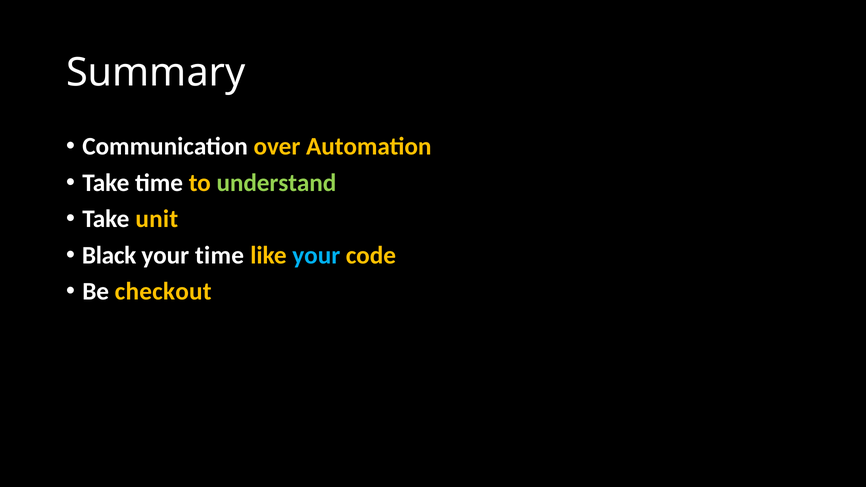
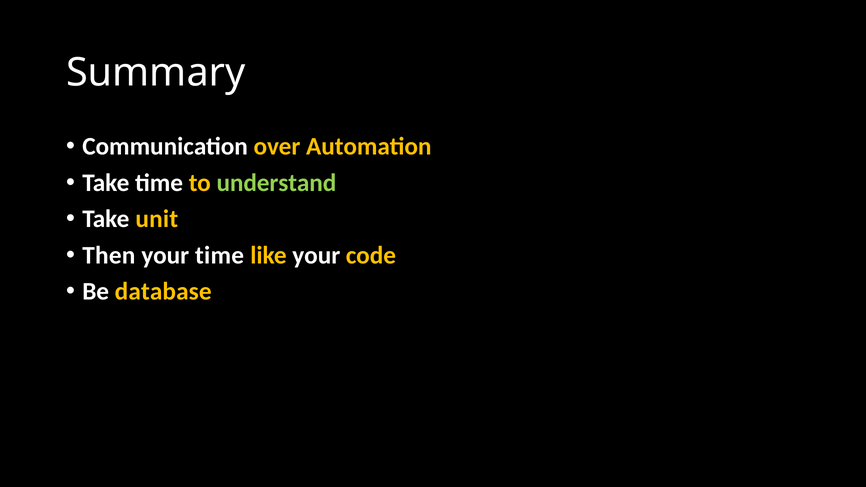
Black: Black -> Then (109, 255)
your colour: light blue -> white (316, 255)
checkout: checkout -> database (163, 292)
